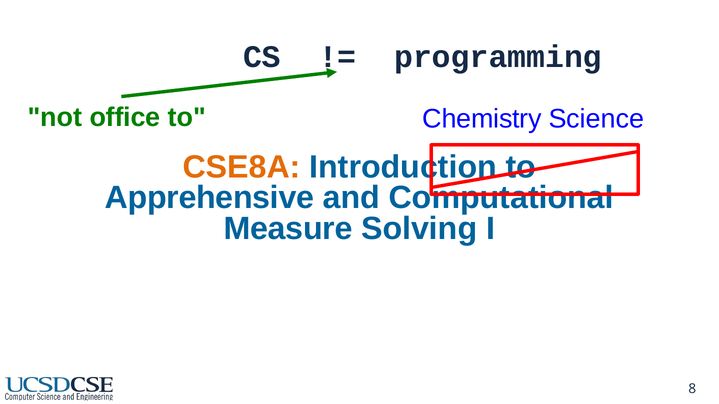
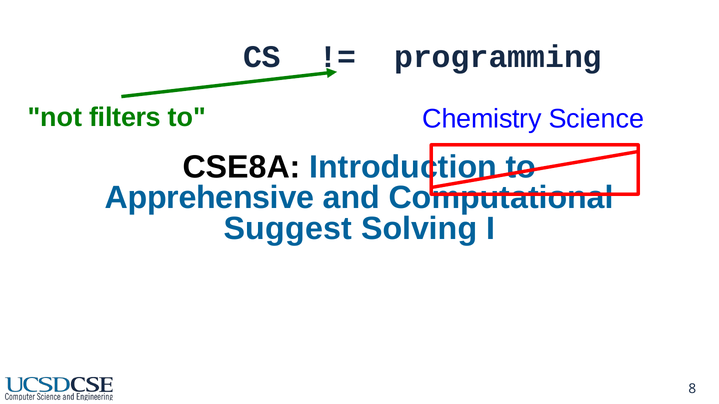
office: office -> filters (125, 117)
CSE8A colour: orange -> black (242, 167)
Measure: Measure -> Suggest (288, 229)
